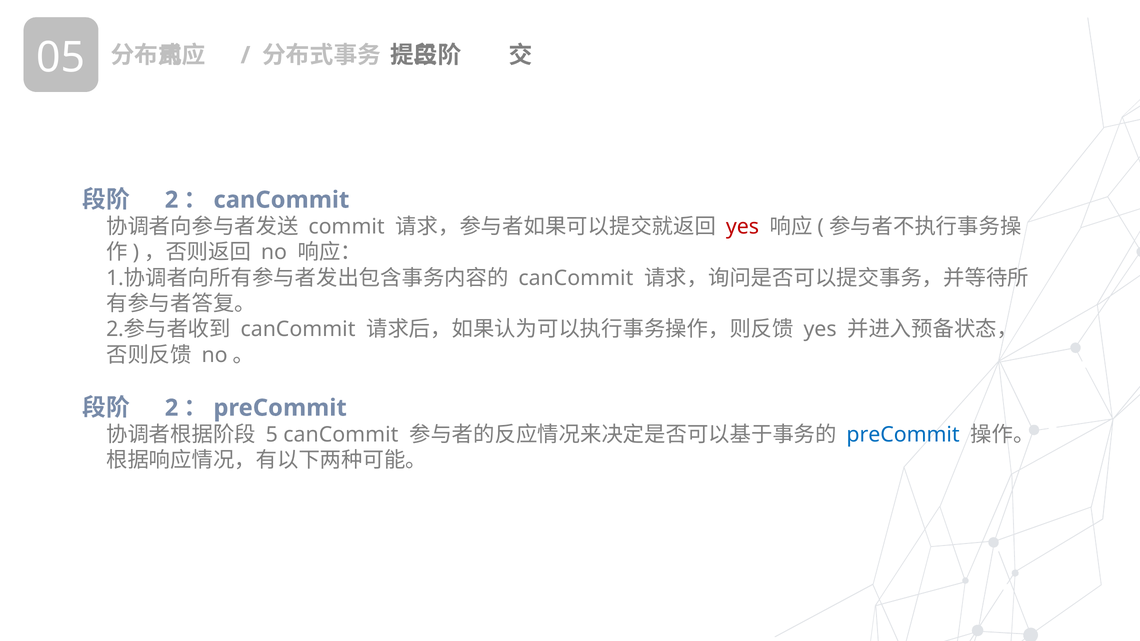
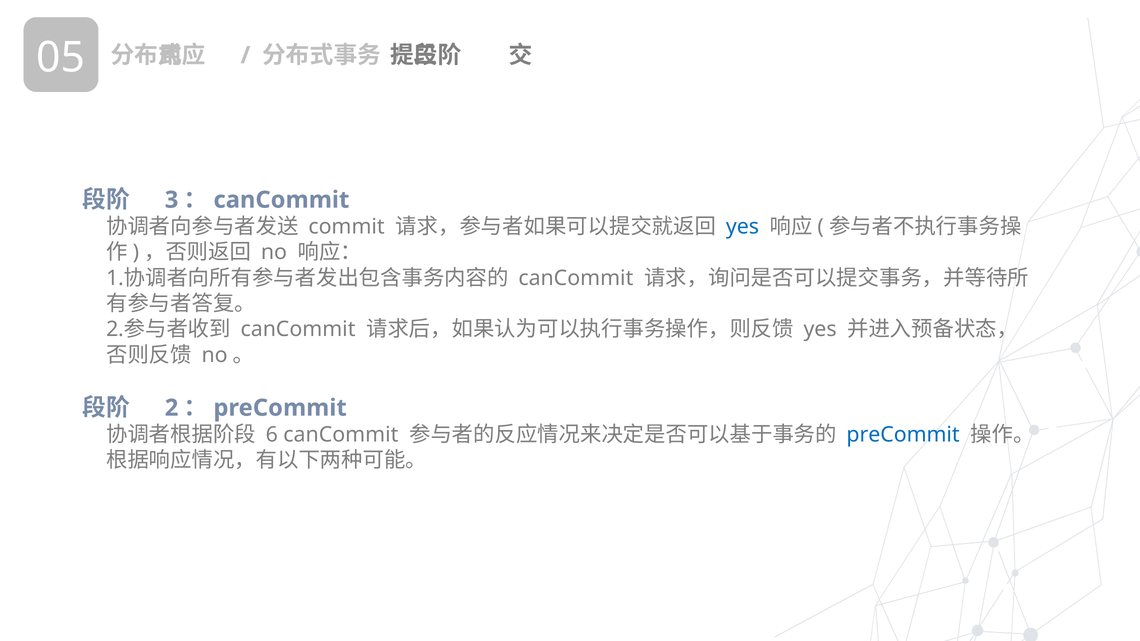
2: 2 -> 3 (172, 200)
yes colour: red -> blue (742, 227)
5: 5 -> 6 (272, 435)
